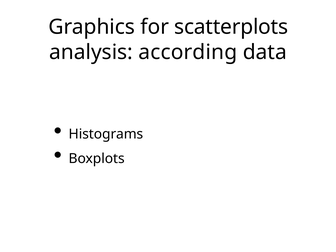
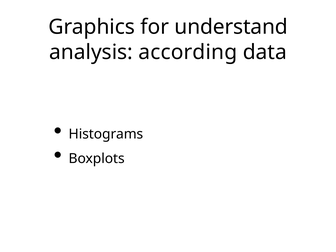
scatterplots: scatterplots -> understand (231, 27)
